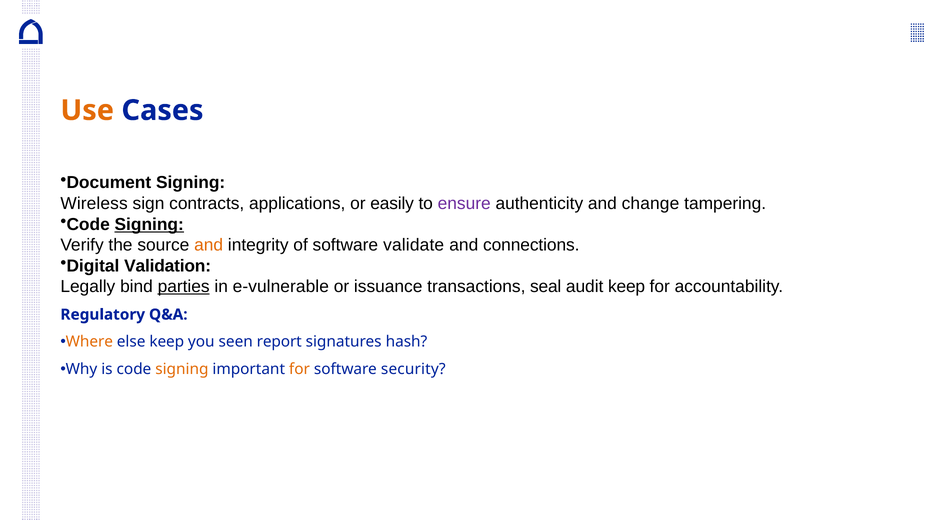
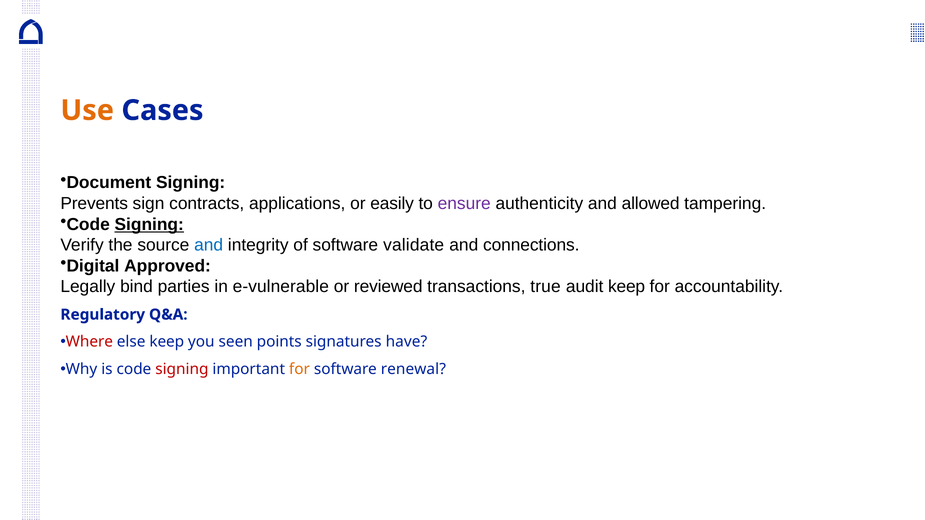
Wireless: Wireless -> Prevents (94, 204)
change: change -> allowed (651, 204)
and colour: orange -> blue (209, 245)
Validation: Validation -> Approved (168, 266)
parties underline: present -> none (184, 287)
issuance: issuance -> reviewed (388, 287)
seal: seal -> true (546, 287)
Where colour: orange -> red (89, 342)
report: report -> points (279, 342)
hash: hash -> have (406, 342)
signing colour: orange -> red (182, 369)
security: security -> renewal (413, 369)
